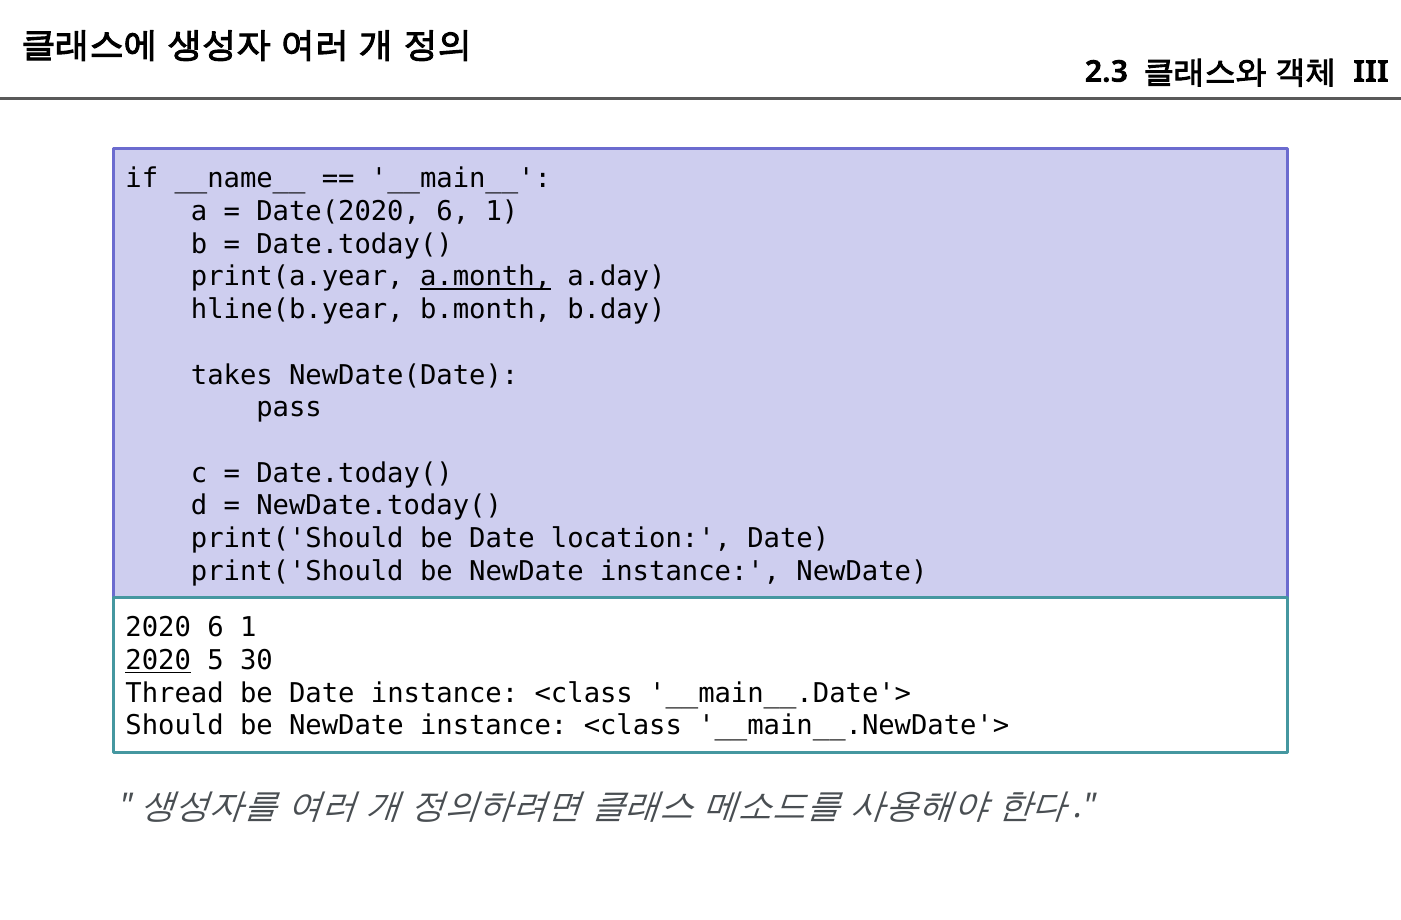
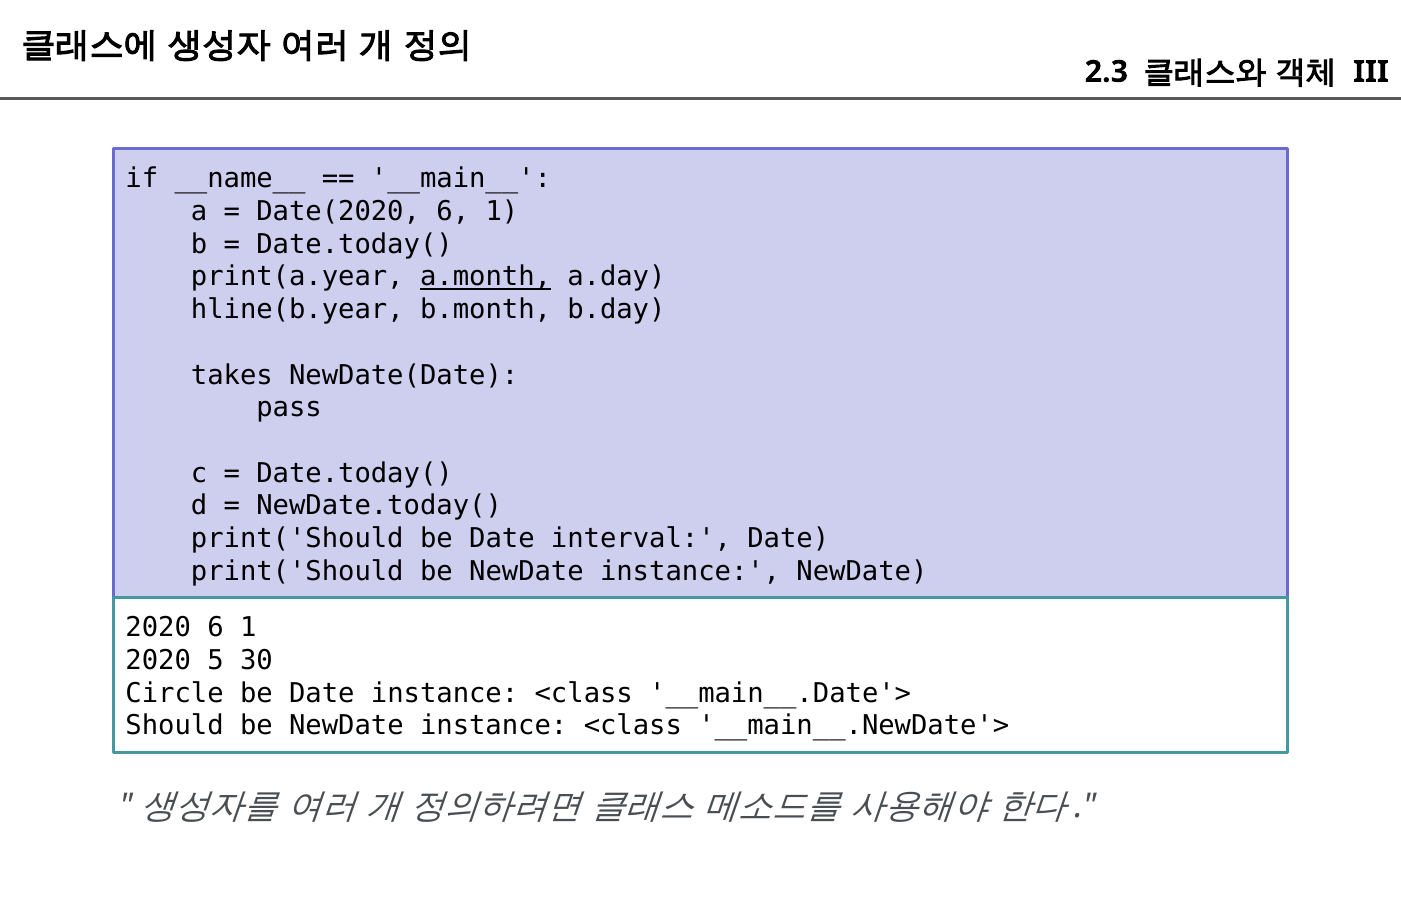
location: location -> interval (641, 539)
2020 underline: present -> none (158, 661)
Thread: Thread -> Circle (175, 693)
